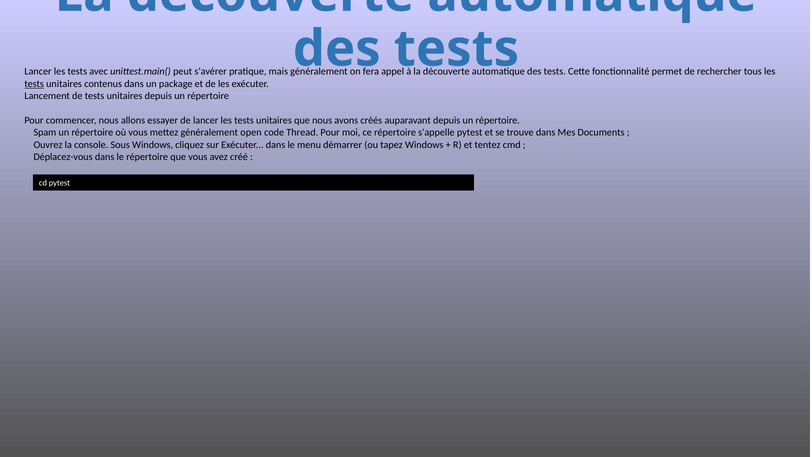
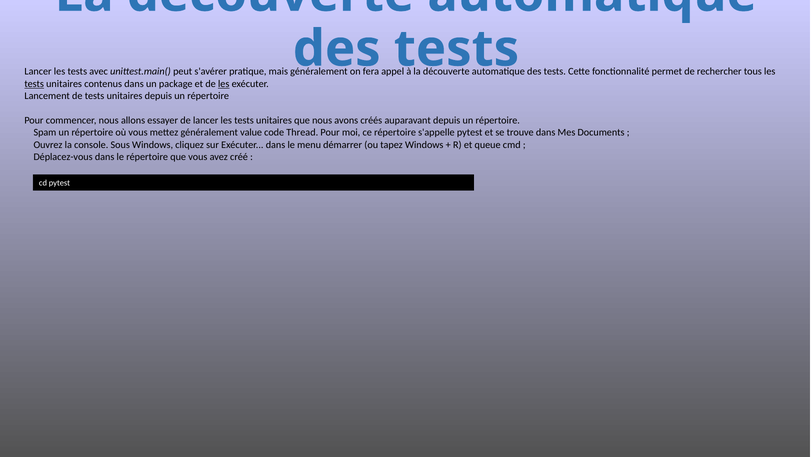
les underline: none -> present (224, 84)
open: open -> value (251, 132)
tentez: tentez -> queue (488, 145)
